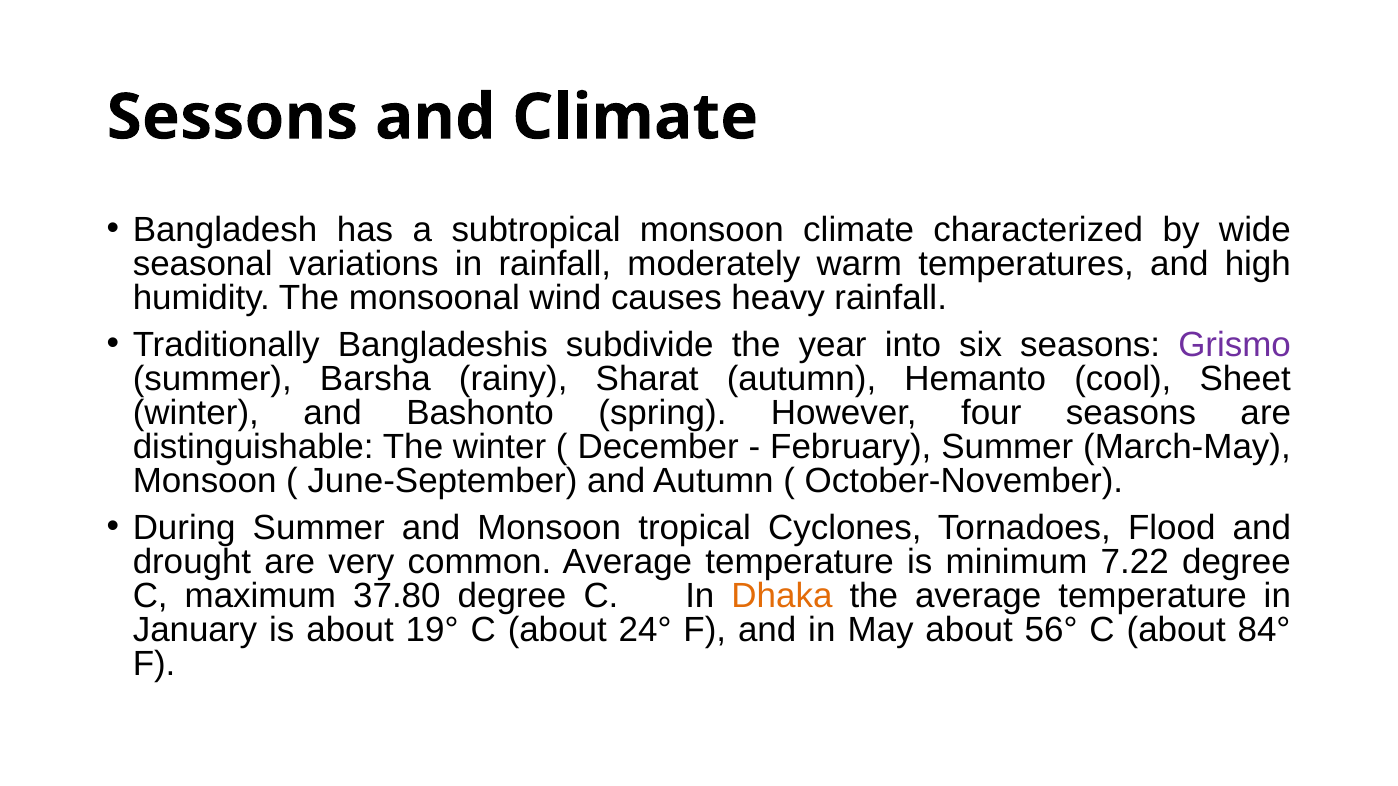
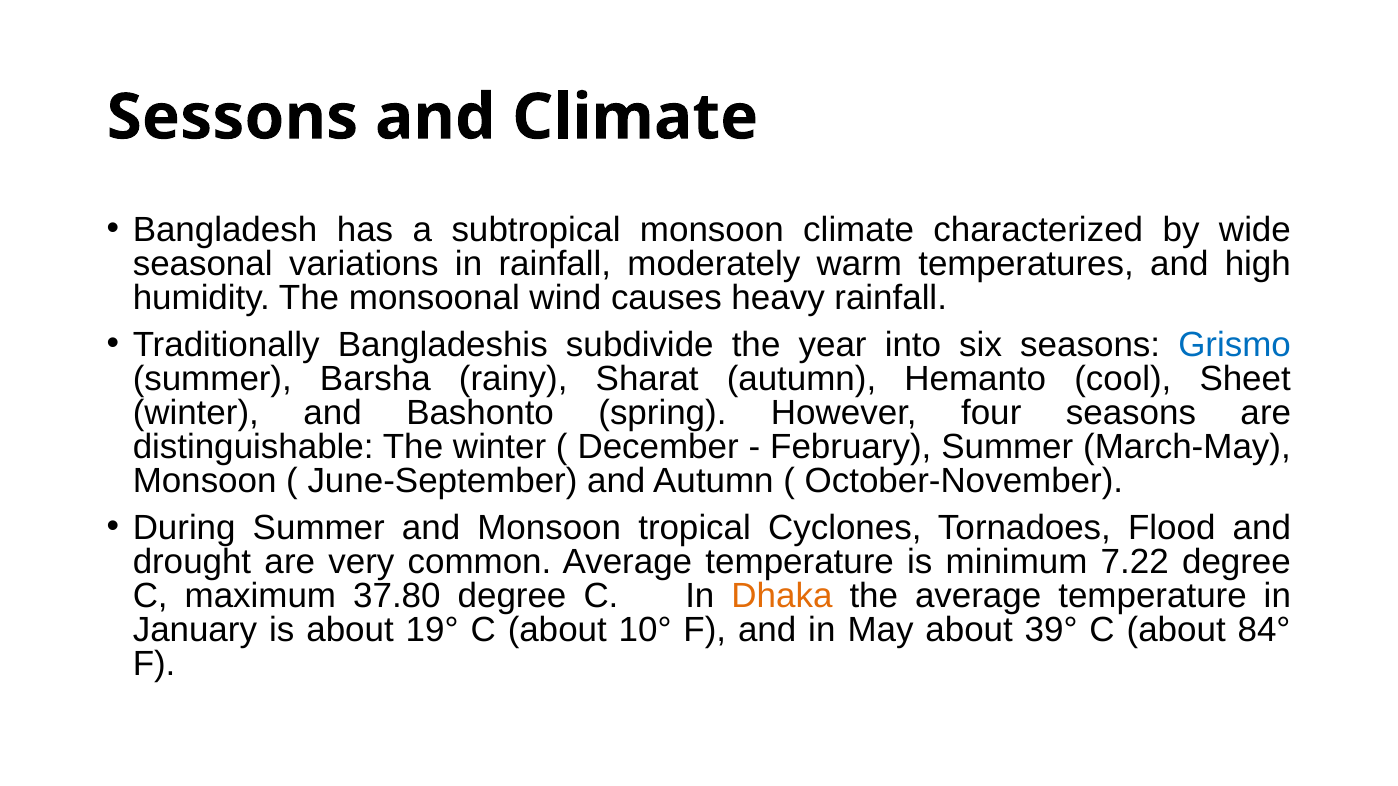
Grismo colour: purple -> blue (1235, 345)
24°: 24° -> 10° (645, 630)
56°: 56° -> 39° (1051, 630)
